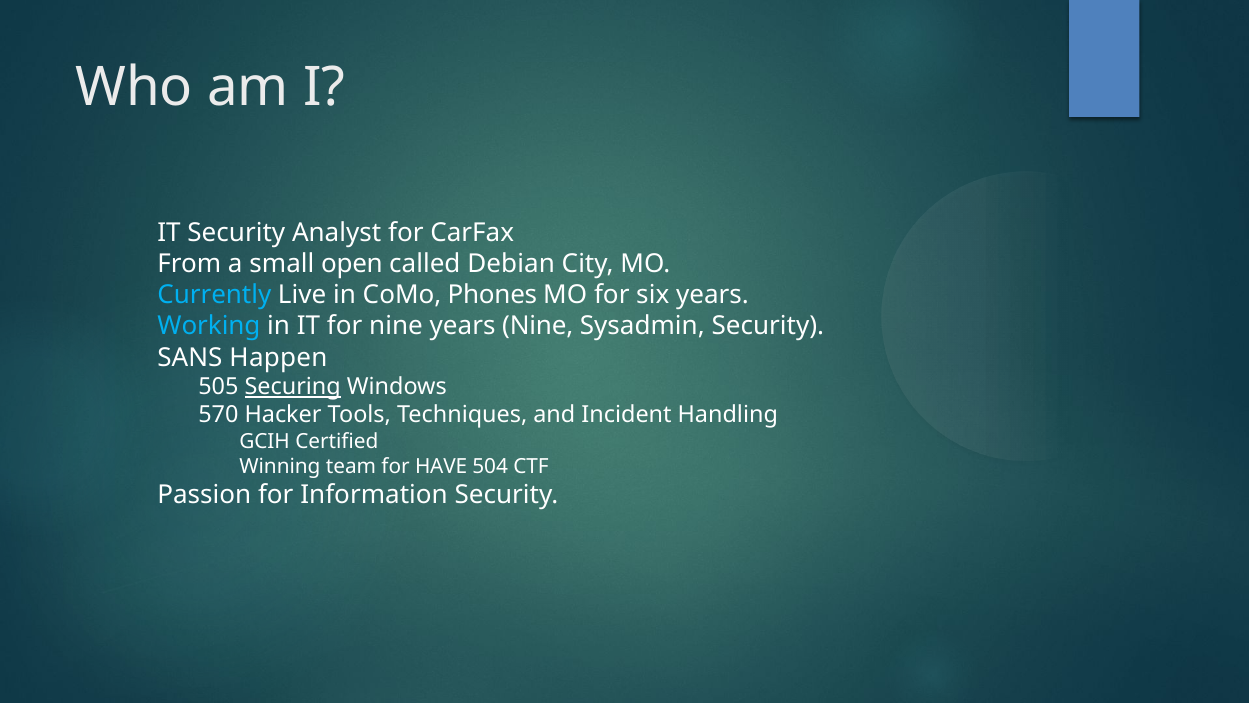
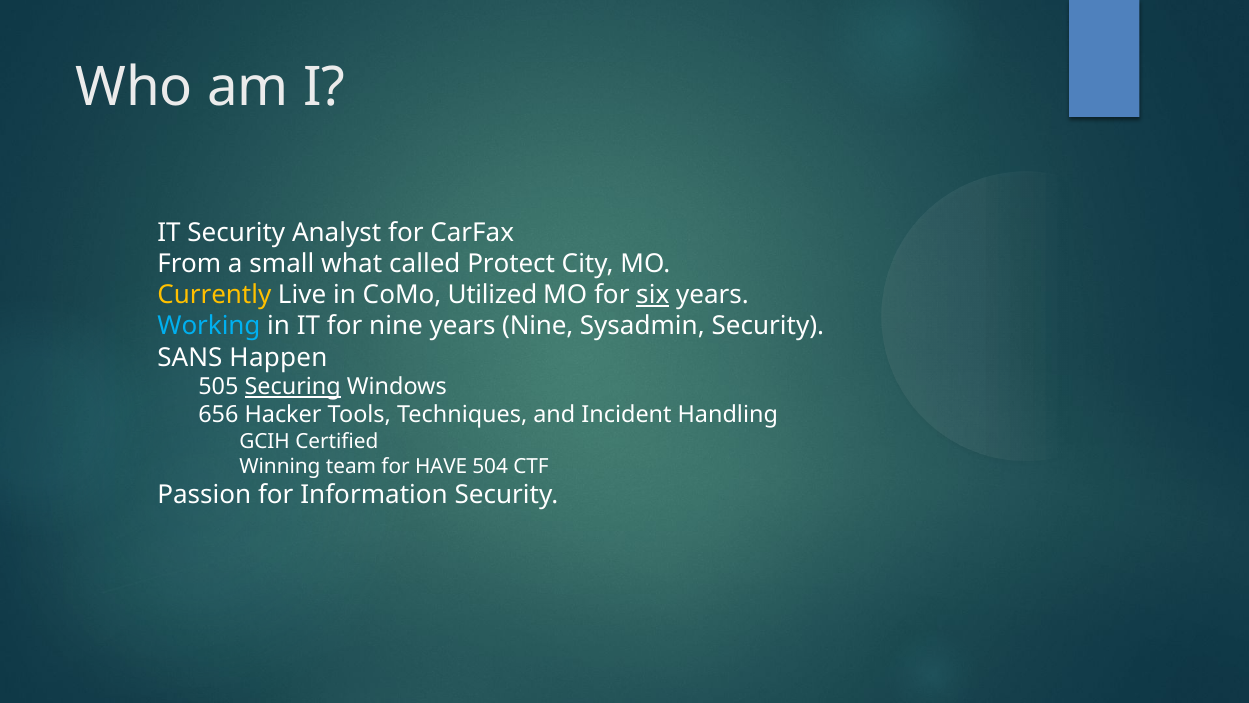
open: open -> what (352, 264)
Debian: Debian -> Protect (511, 264)
Currently colour: light blue -> yellow (214, 295)
Phones: Phones -> Utilized (492, 295)
six underline: none -> present (653, 295)
570: 570 -> 656 (218, 415)
